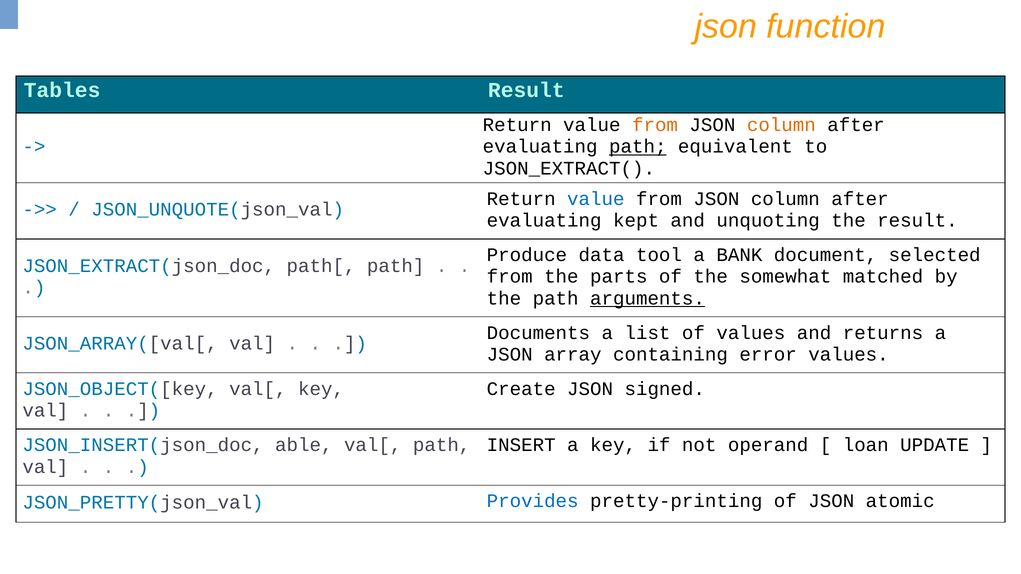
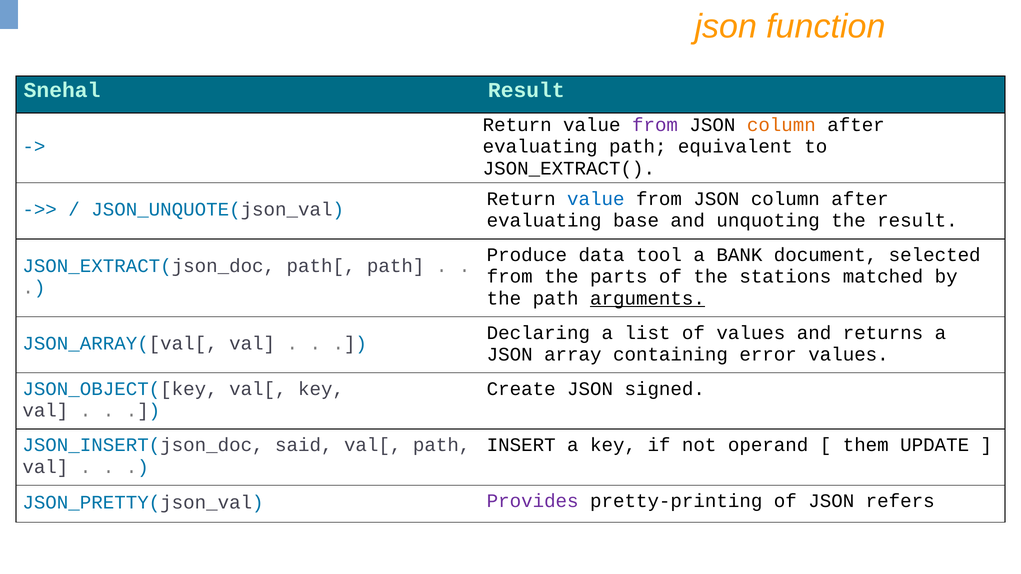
Tables: Tables -> Snehal (62, 91)
from colour: orange -> purple (655, 125)
path underline: present -> none (638, 147)
kept: kept -> base (636, 221)
somewhat: somewhat -> stations (785, 277)
Documents: Documents -> Declaring (538, 333)
able: able -> said (304, 445)
loan: loan -> them (866, 445)
Provides colour: blue -> purple (533, 501)
atomic: atomic -> refers (900, 501)
